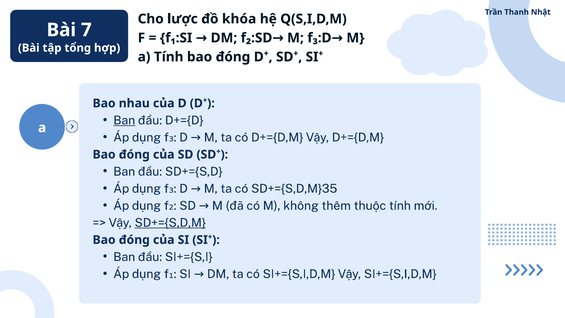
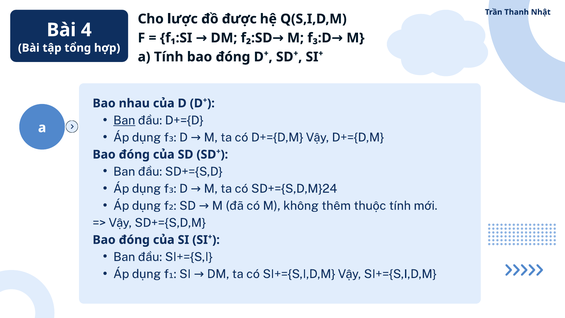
khóa: khóa -> được (239, 19)
7: 7 -> 4 (86, 30)
SD+={S,D,M}35: SD+={S,D,M}35 -> SD+={S,D,M}24 (294, 189)
SD+={S,D,M underline: present -> none (170, 223)
